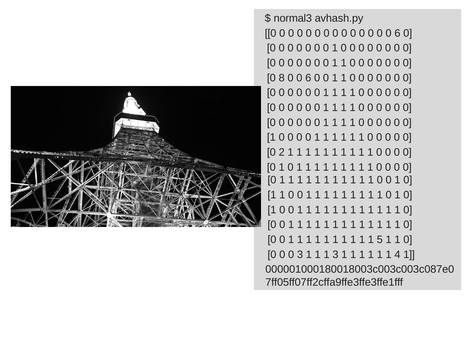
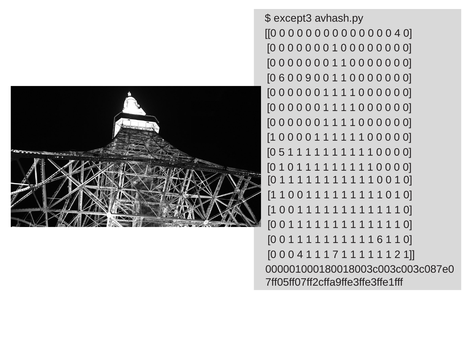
normal3: normal3 -> except3 (293, 18)
6: 6 -> 4 (397, 33)
0 8: 8 -> 6 (282, 78)
6: 6 -> 9 (308, 78)
2: 2 -> 5 (282, 152)
1 5: 5 -> 6 (380, 240)
3: 3 -> 4 (300, 255)
1 3: 3 -> 7 (335, 255)
4: 4 -> 2 (397, 255)
